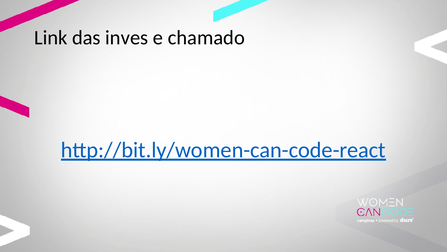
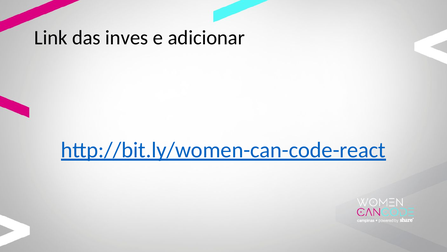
chamado: chamado -> adicionar (206, 38)
